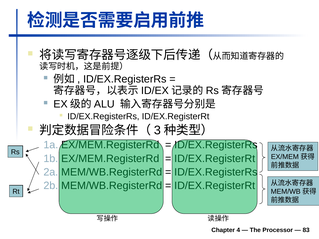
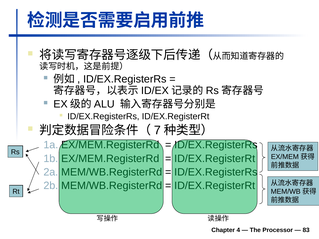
3: 3 -> 7 (157, 131)
